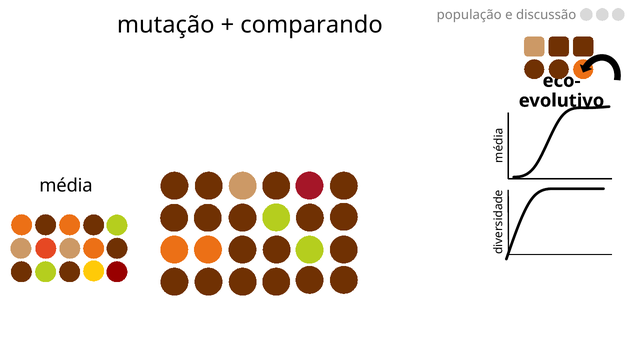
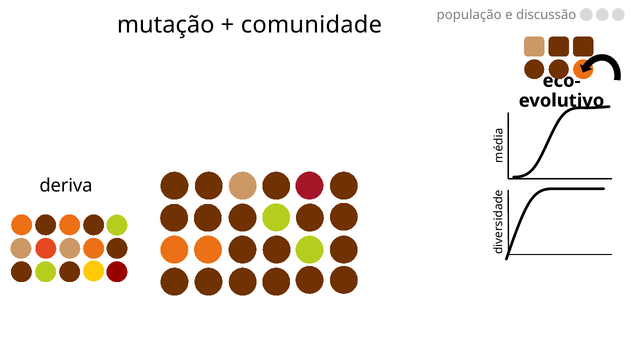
comparando: comparando -> comunidade (311, 25)
média: média -> deriva (66, 185)
